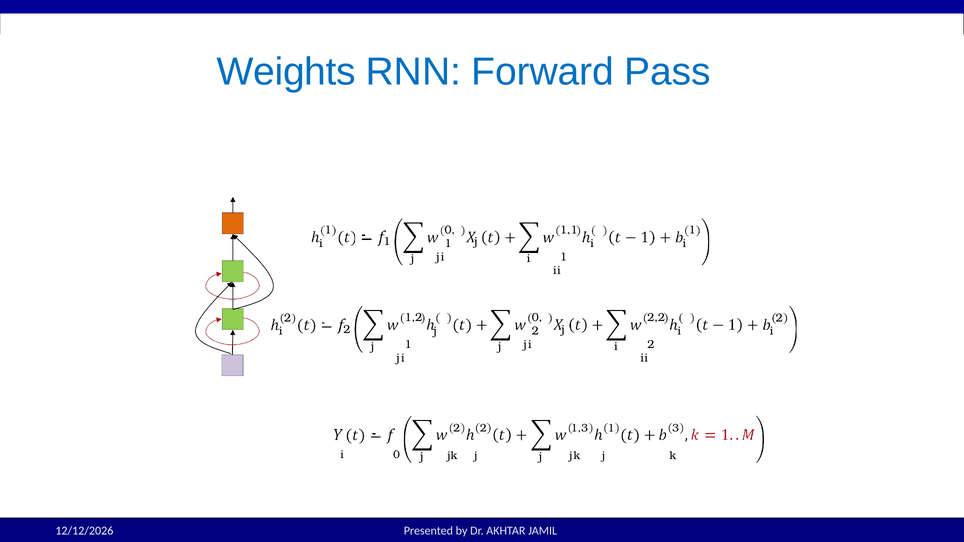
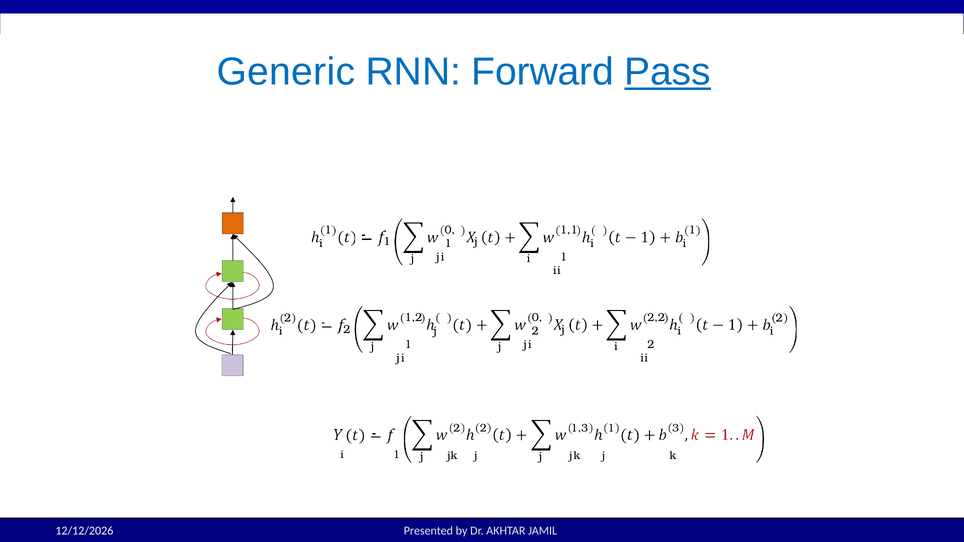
Weights: Weights -> Generic (286, 72)
Pass underline: none -> present (668, 72)
0: 0 -> 1 (397, 455)
